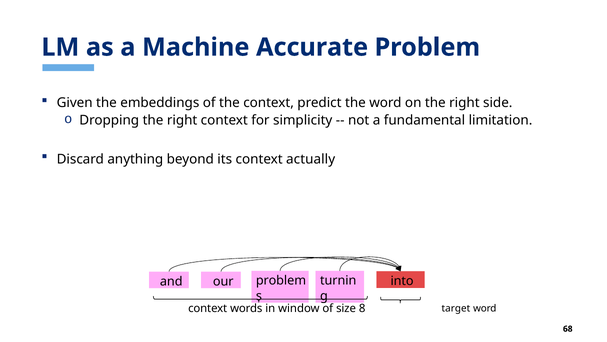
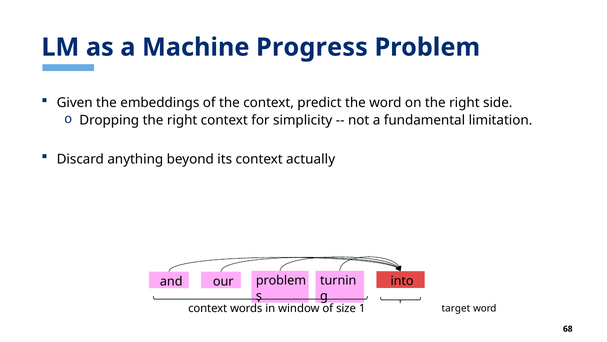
Accurate: Accurate -> Progress (312, 47)
8: 8 -> 1 (362, 308)
